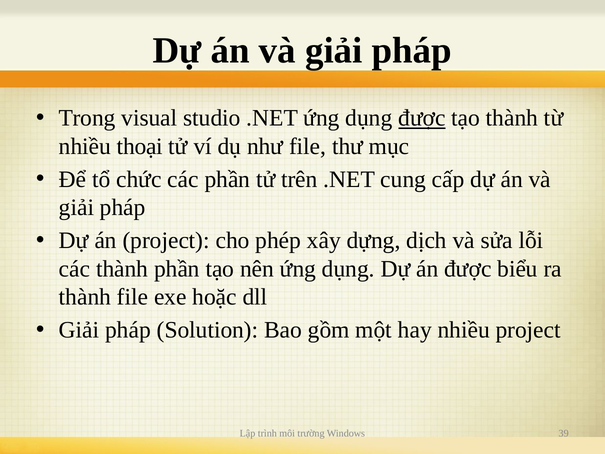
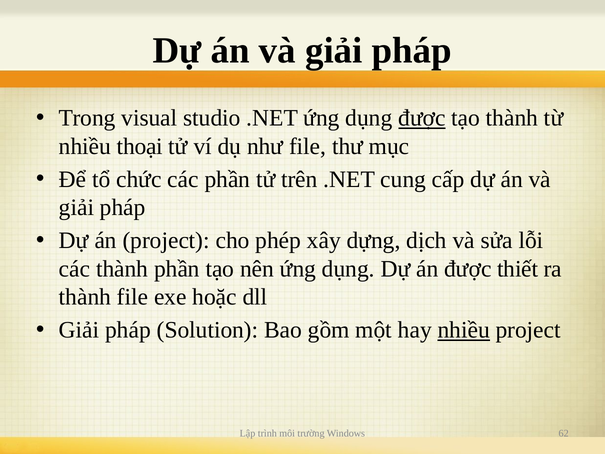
biểu: biểu -> thiết (518, 269)
nhiều underline: none -> present (464, 330)
39: 39 -> 62 (564, 433)
